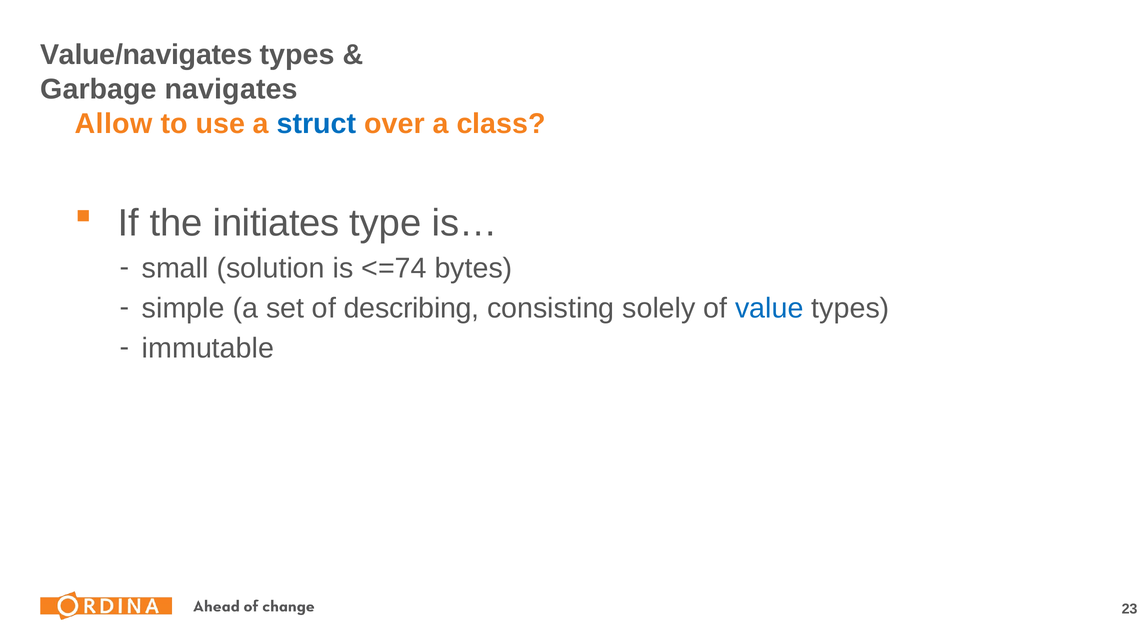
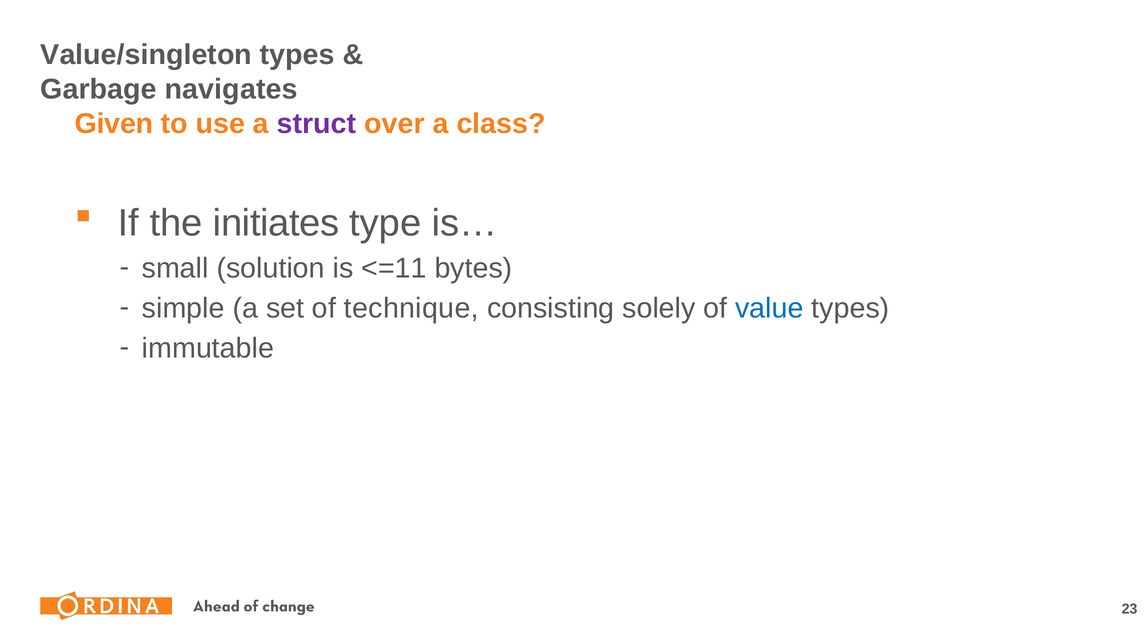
Value/navigates: Value/navigates -> Value/singleton (146, 55)
Allow: Allow -> Given (114, 124)
struct colour: blue -> purple (317, 124)
<=74: <=74 -> <=11 (394, 269)
describing: describing -> technique (411, 309)
